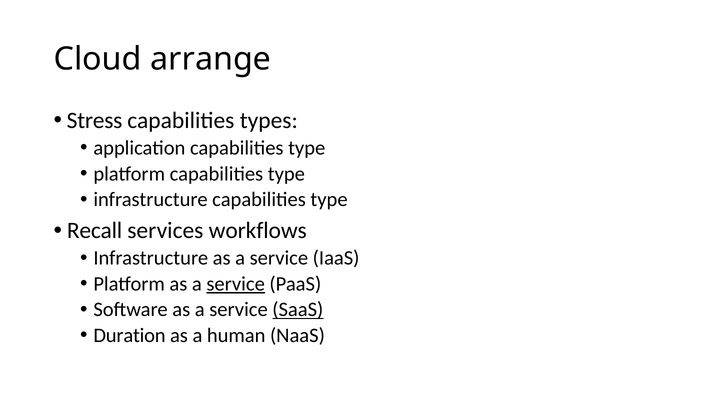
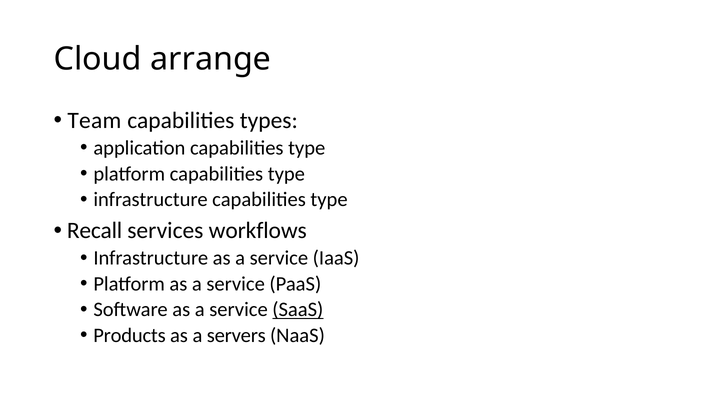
Stress: Stress -> Team (94, 121)
service underline: present -> none (236, 284)
Duration: Duration -> Products (130, 336)
human: human -> servers (236, 336)
